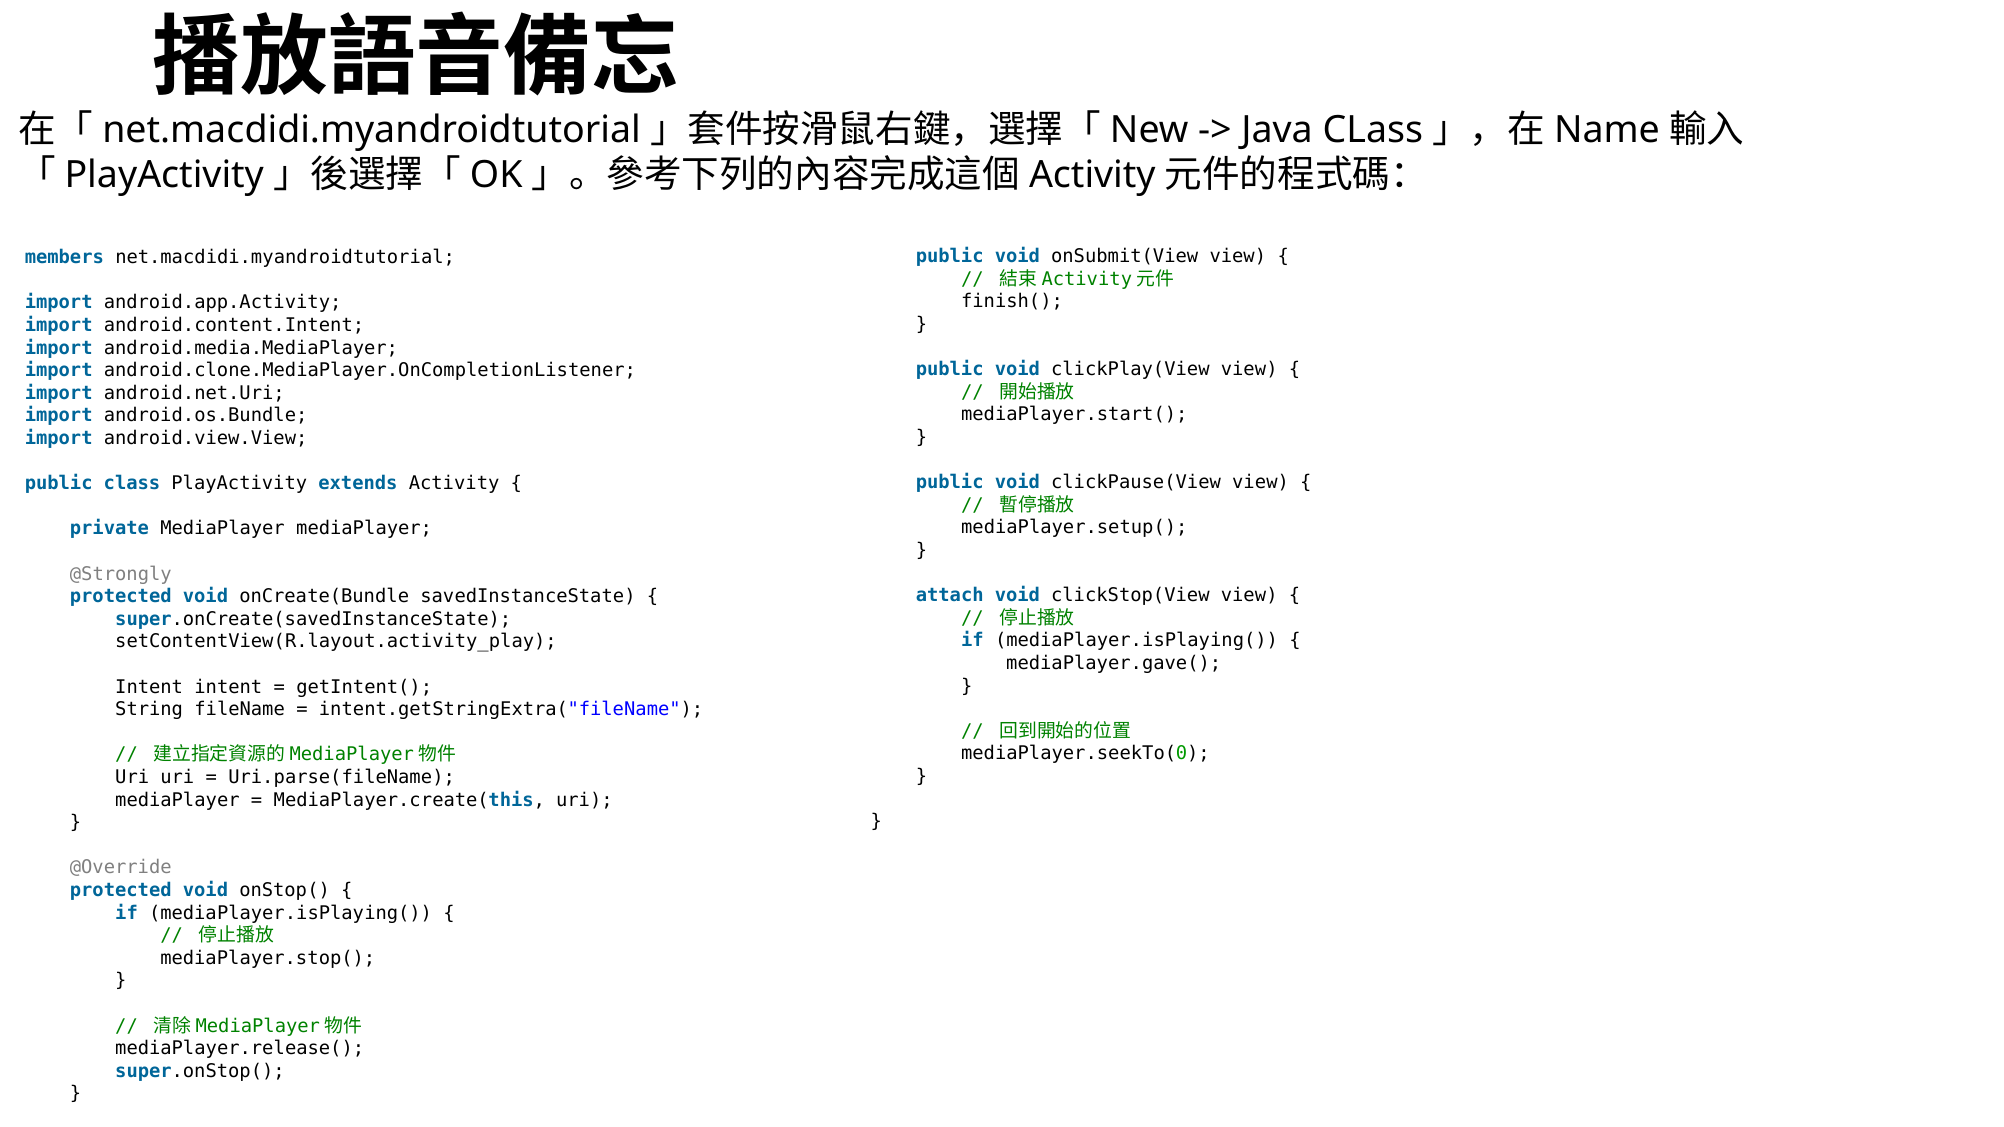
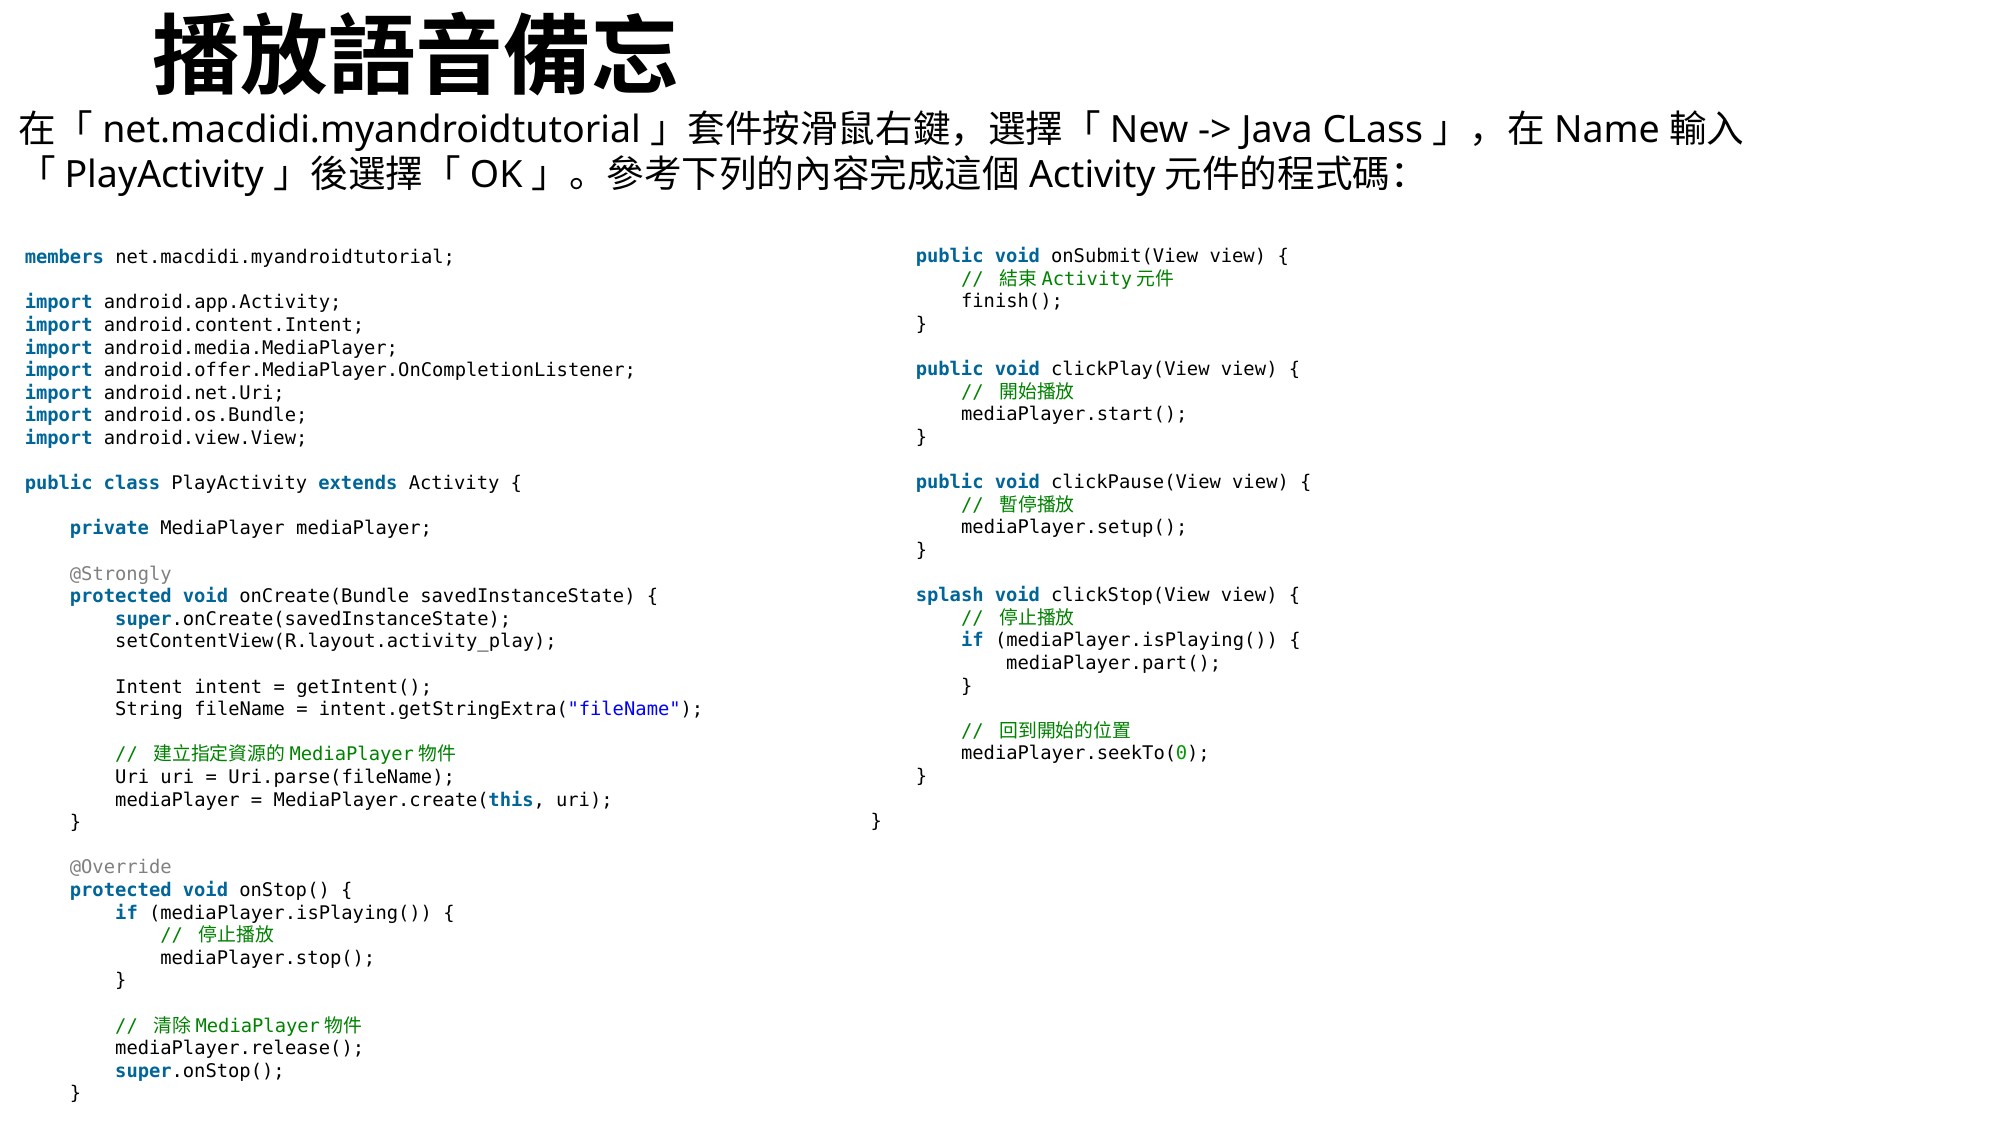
android.clone.MediaPlayer.OnCompletionListener: android.clone.MediaPlayer.OnCompletionListener -> android.offer.MediaPlayer.OnCompletionListener (370, 371)
attach: attach -> splash (950, 596)
mediaPlayer.gave(: mediaPlayer.gave( -> mediaPlayer.part( (1114, 663)
